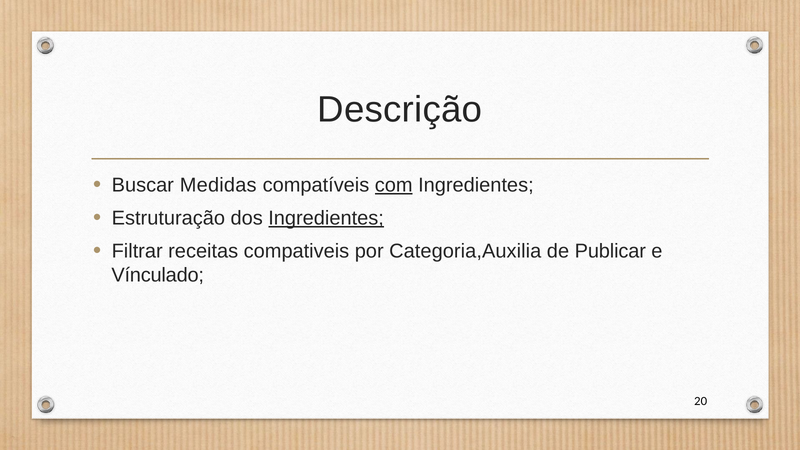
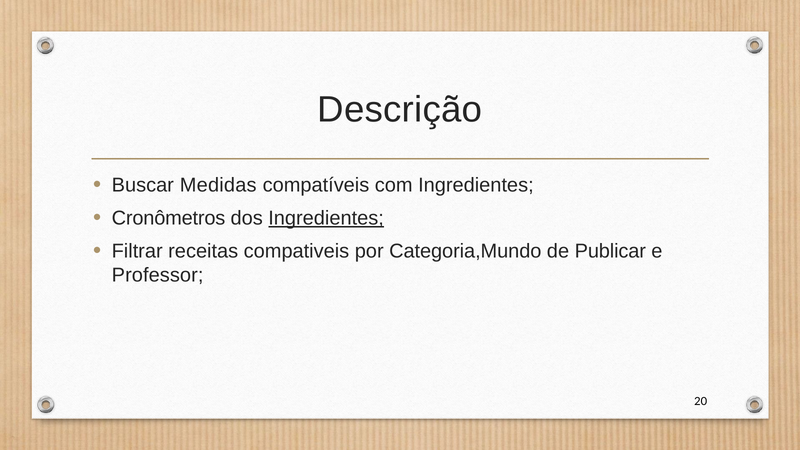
com underline: present -> none (394, 185)
Estruturação: Estruturação -> Cronômetros (169, 218)
Categoria,Auxilia: Categoria,Auxilia -> Categoria,Mundo (465, 251)
Vínculado: Vínculado -> Professor (158, 275)
